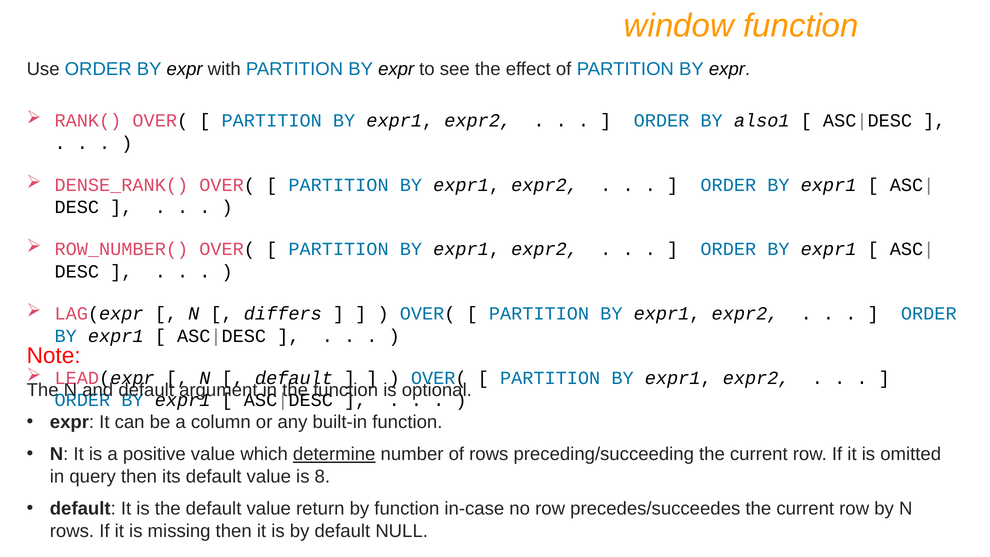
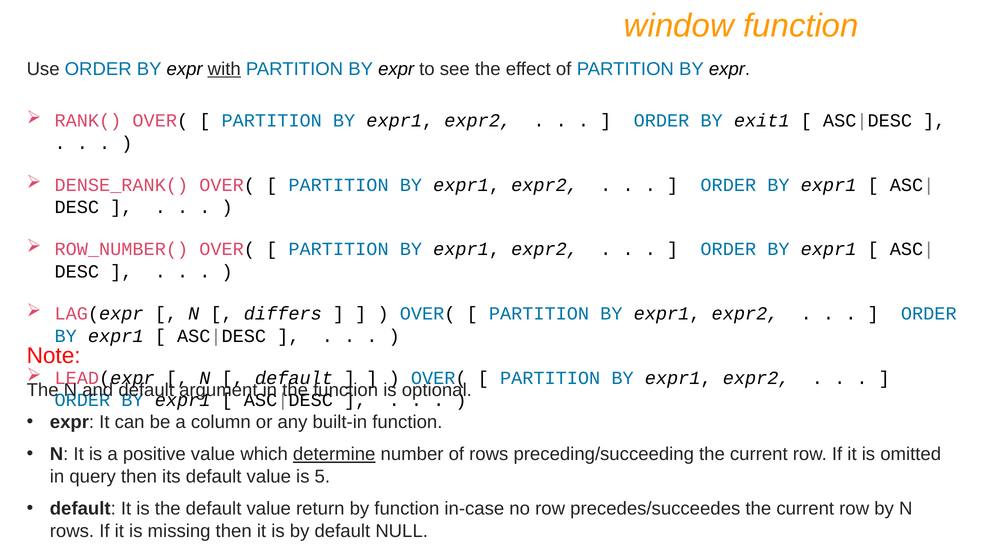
with underline: none -> present (224, 69)
also1: also1 -> exit1 (762, 121)
8: 8 -> 5 (322, 476)
